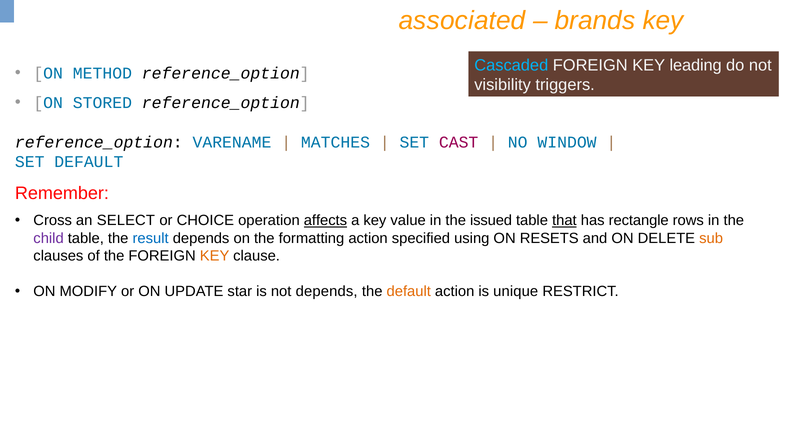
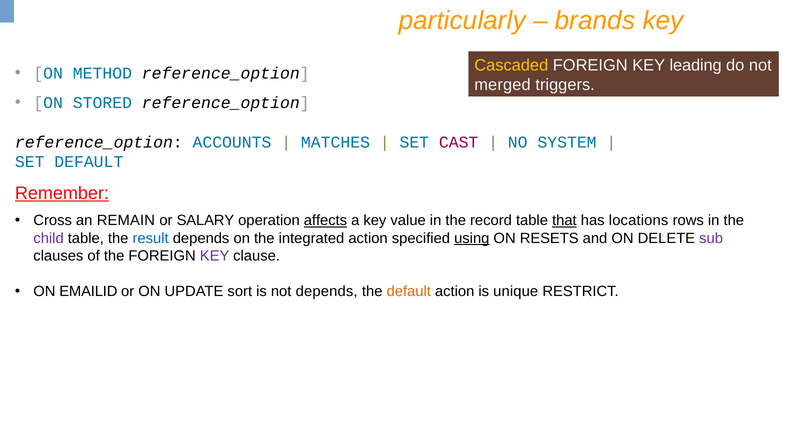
associated: associated -> particularly (462, 21)
Cascaded colour: light blue -> yellow (511, 65)
visibility: visibility -> merged (502, 85)
VARENAME: VARENAME -> ACCOUNTS (232, 142)
WINDOW: WINDOW -> SYSTEM (567, 142)
Remember underline: none -> present (62, 193)
SELECT: SELECT -> REMAIN (126, 221)
CHOICE: CHOICE -> SALARY (205, 221)
issued: issued -> record (491, 221)
rectangle: rectangle -> locations (639, 221)
formatting: formatting -> integrated (311, 238)
using underline: none -> present (472, 238)
sub colour: orange -> purple (711, 238)
KEY colour: orange -> purple (215, 256)
MODIFY: MODIFY -> EMAILID (88, 292)
star: star -> sort (240, 292)
